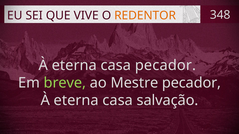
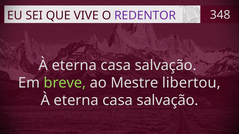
REDENTOR colour: orange -> purple (145, 15)
pecador: pecador -> salvação (166, 65)
Mestre pecador: pecador -> libertou (191, 83)
